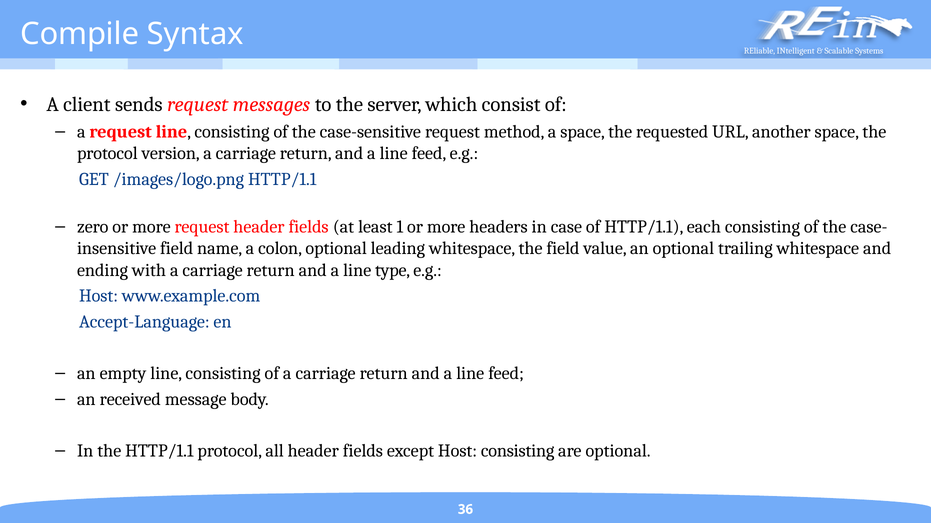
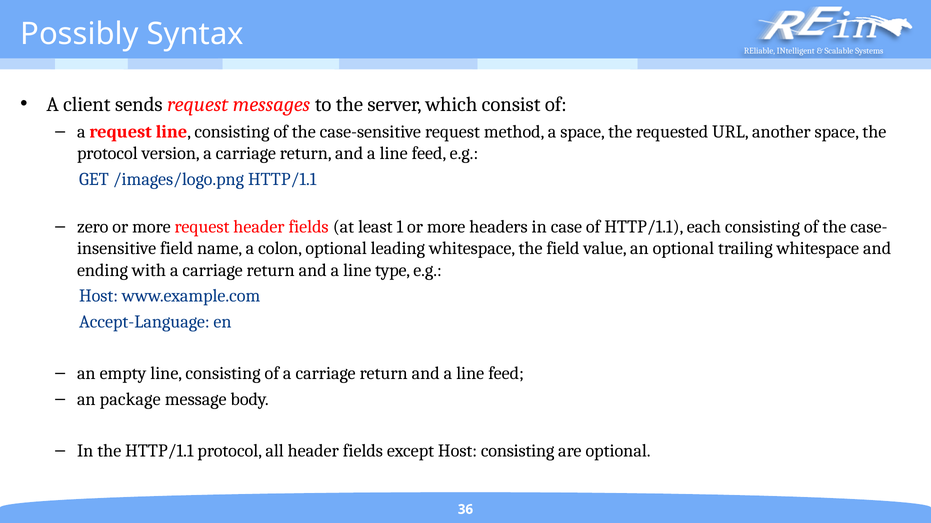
Compile: Compile -> Possibly (80, 34)
received: received -> package (130, 400)
